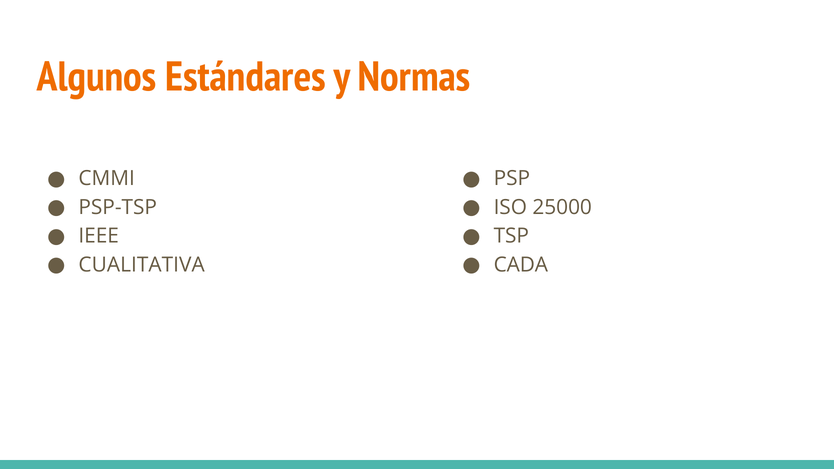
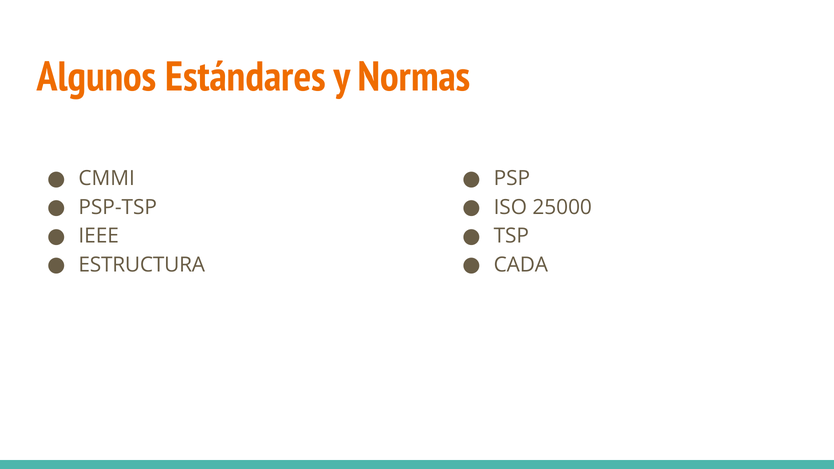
CUALITATIVA: CUALITATIVA -> ESTRUCTURA (142, 265)
